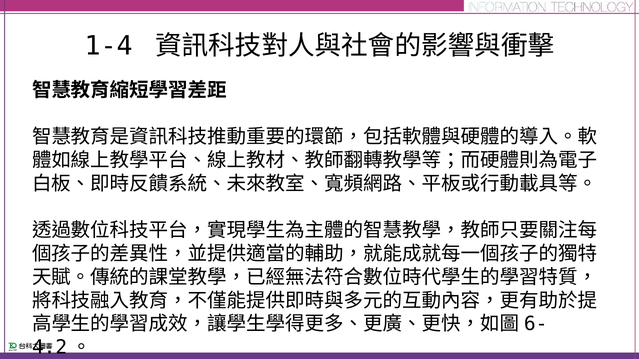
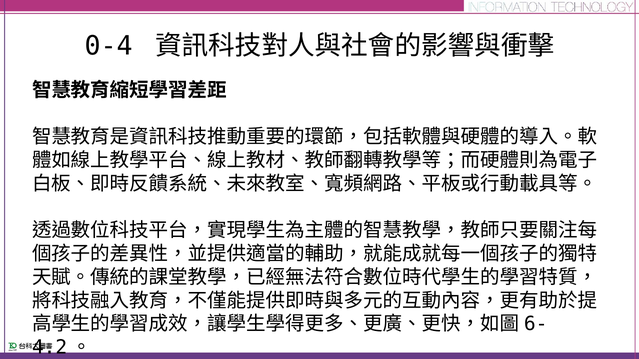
1-4: 1-4 -> 0-4 (109, 46)
